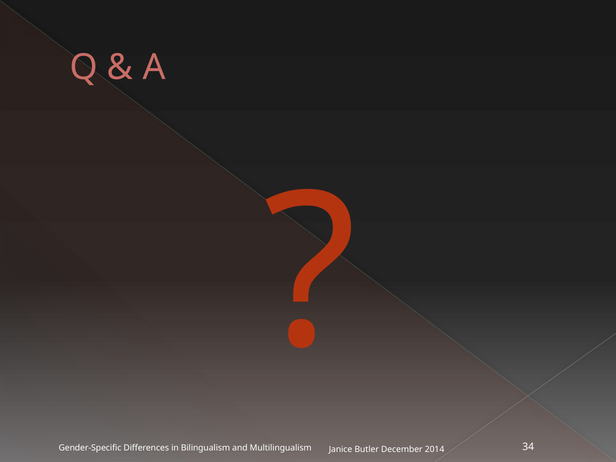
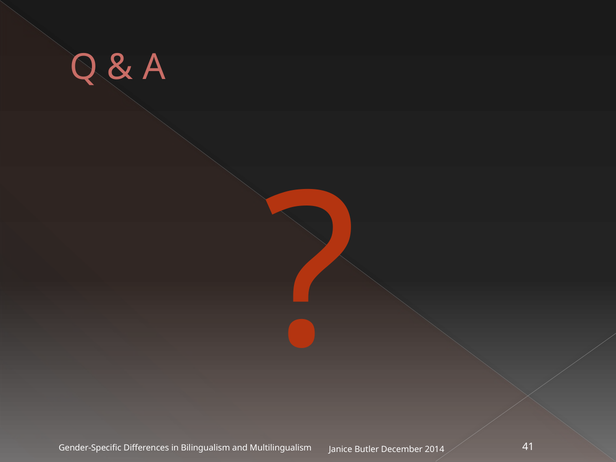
34: 34 -> 41 (528, 447)
